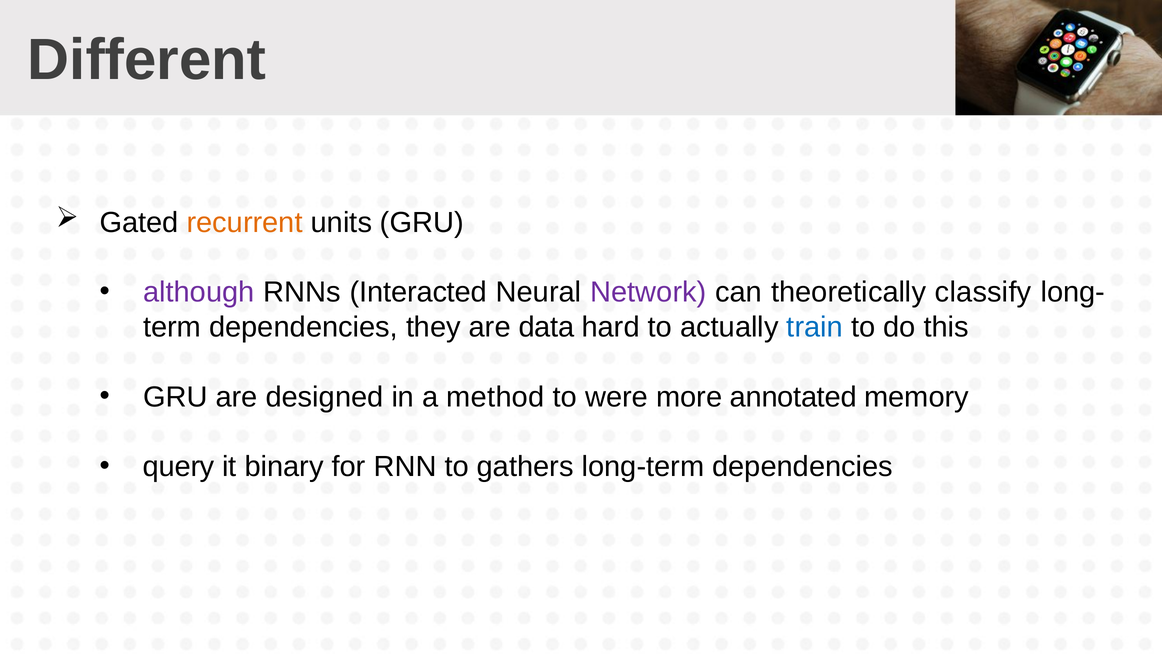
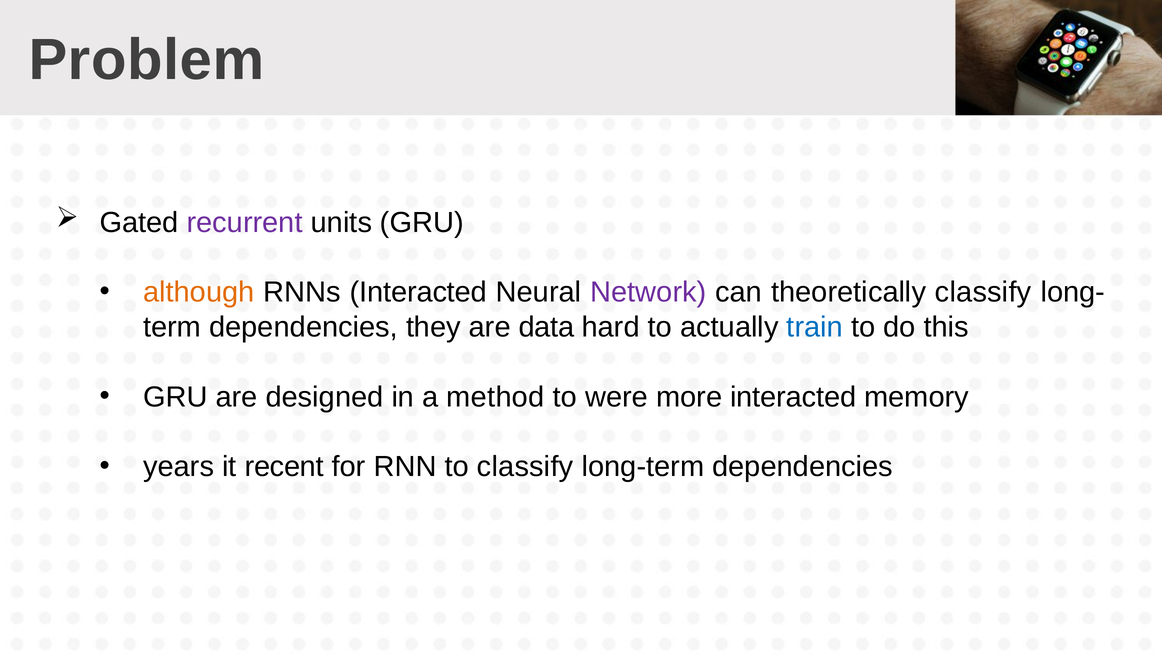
Different: Different -> Problem (147, 60)
recurrent colour: orange -> purple (245, 222)
although colour: purple -> orange (199, 292)
more annotated: annotated -> interacted (793, 397)
query: query -> years (179, 466)
binary: binary -> recent (284, 466)
to gathers: gathers -> classify (525, 466)
